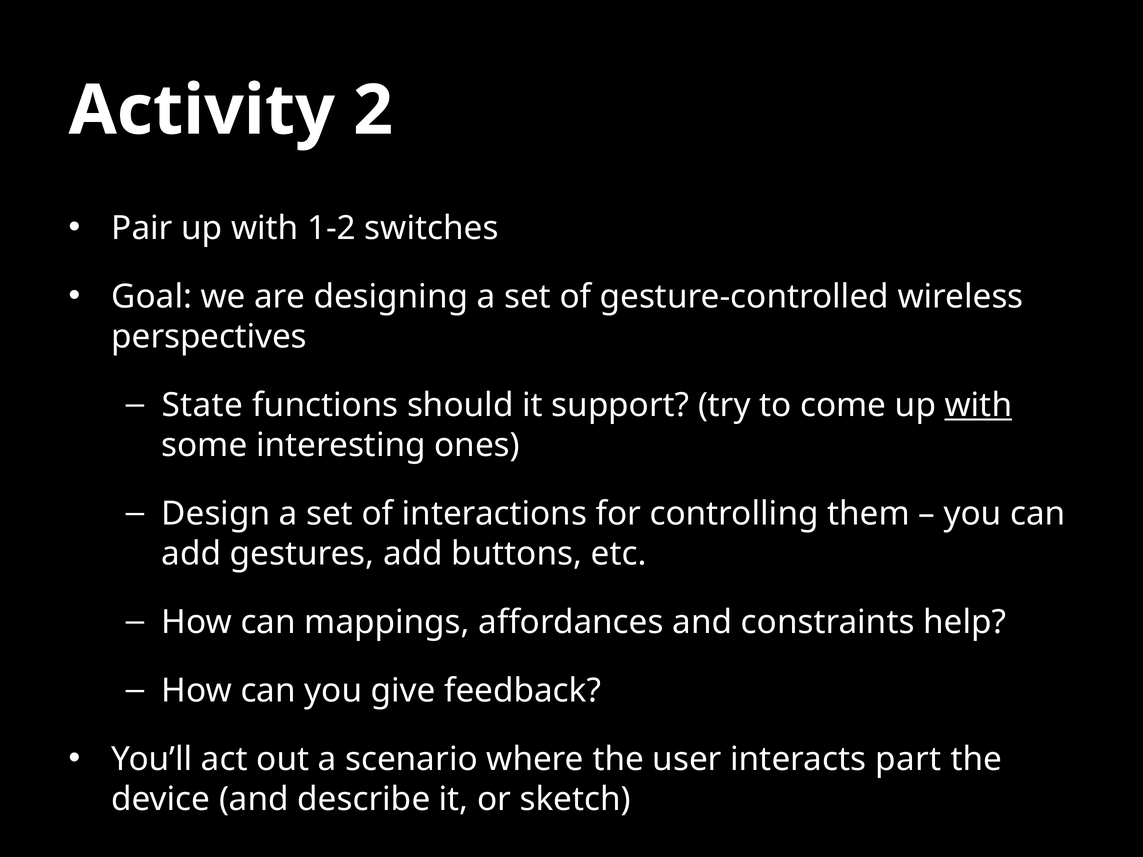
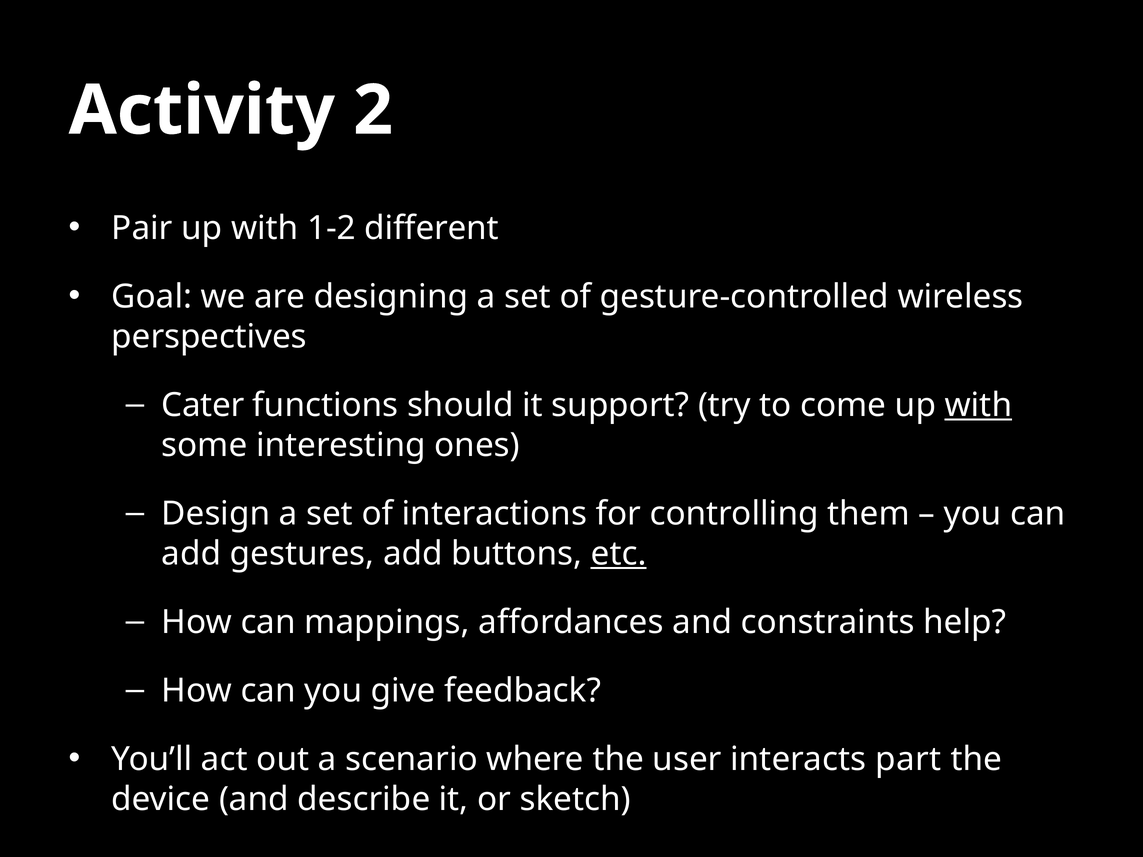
switches: switches -> different (432, 228)
State: State -> Cater (203, 405)
etc underline: none -> present (619, 554)
